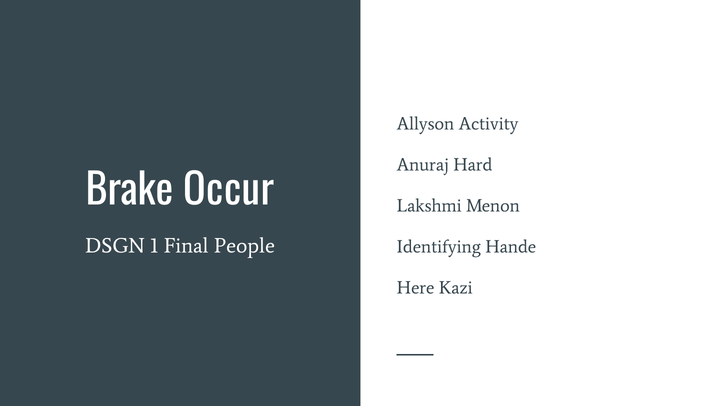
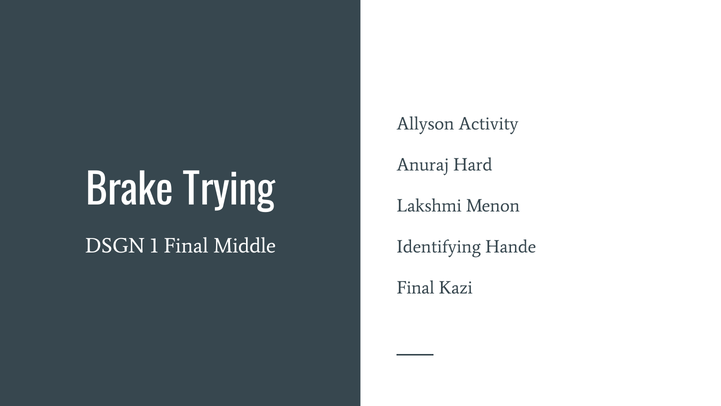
Occur: Occur -> Trying (229, 191)
People: People -> Middle (245, 246)
Here: Here -> Final (416, 287)
